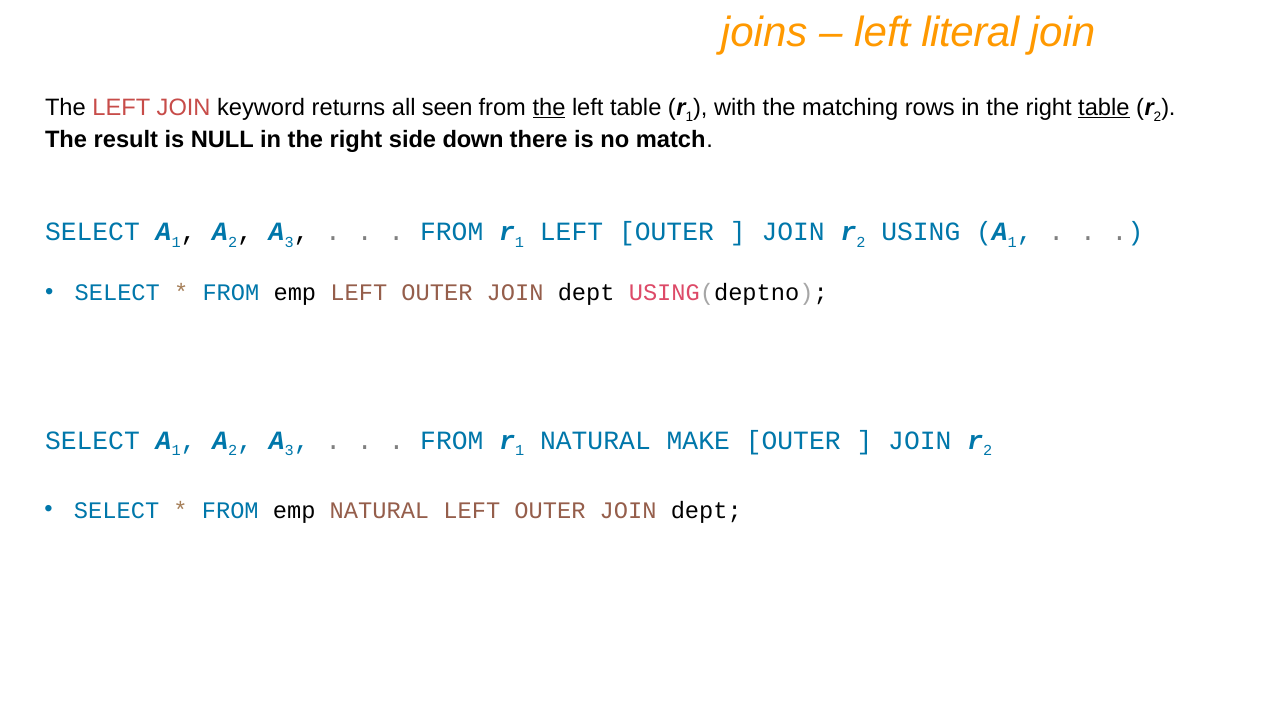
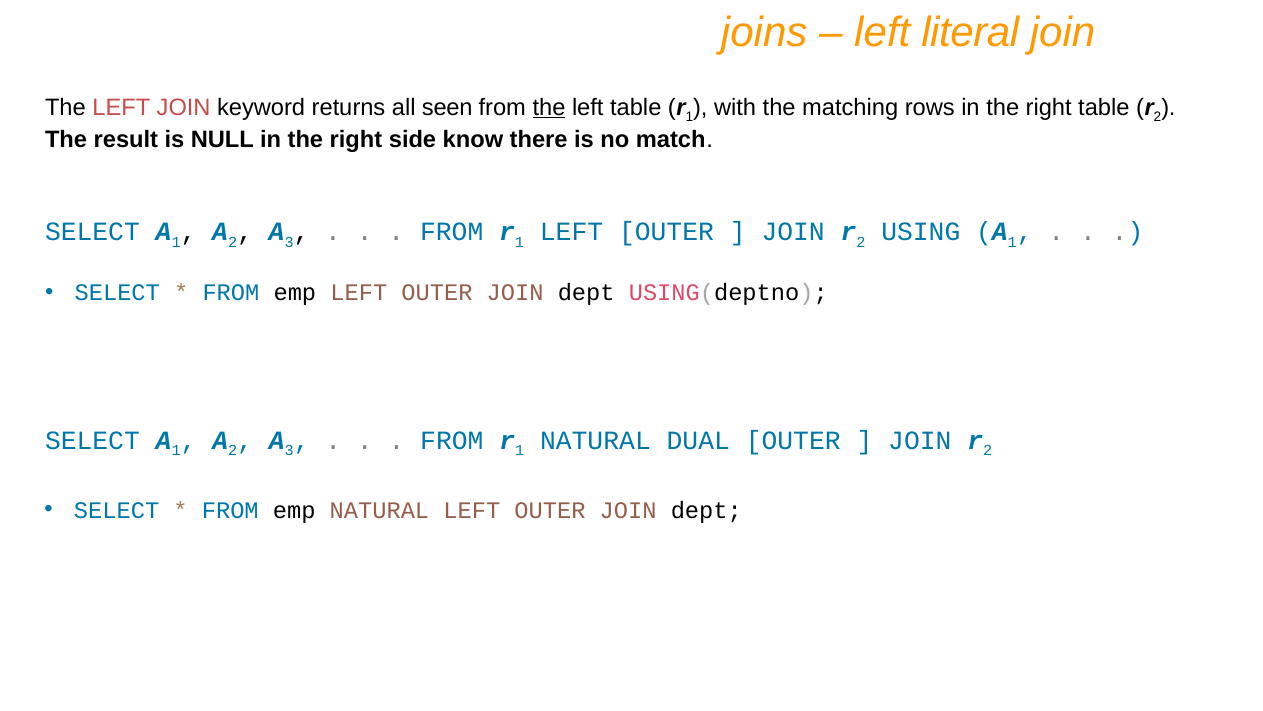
table underline: present -> none (1104, 107)
down: down -> know (473, 140)
MAKE: MAKE -> DUAL (698, 440)
